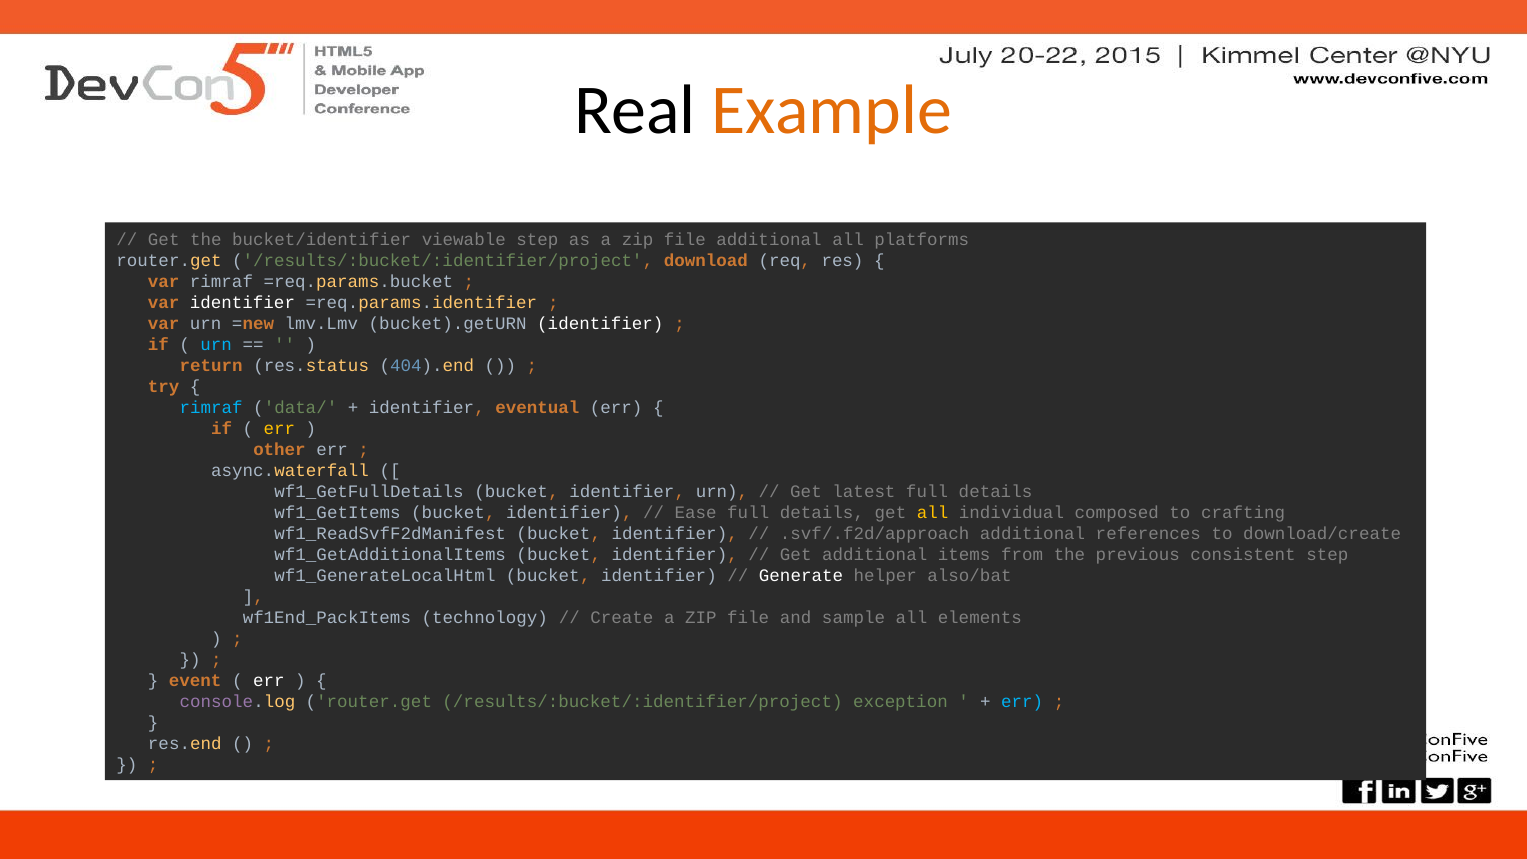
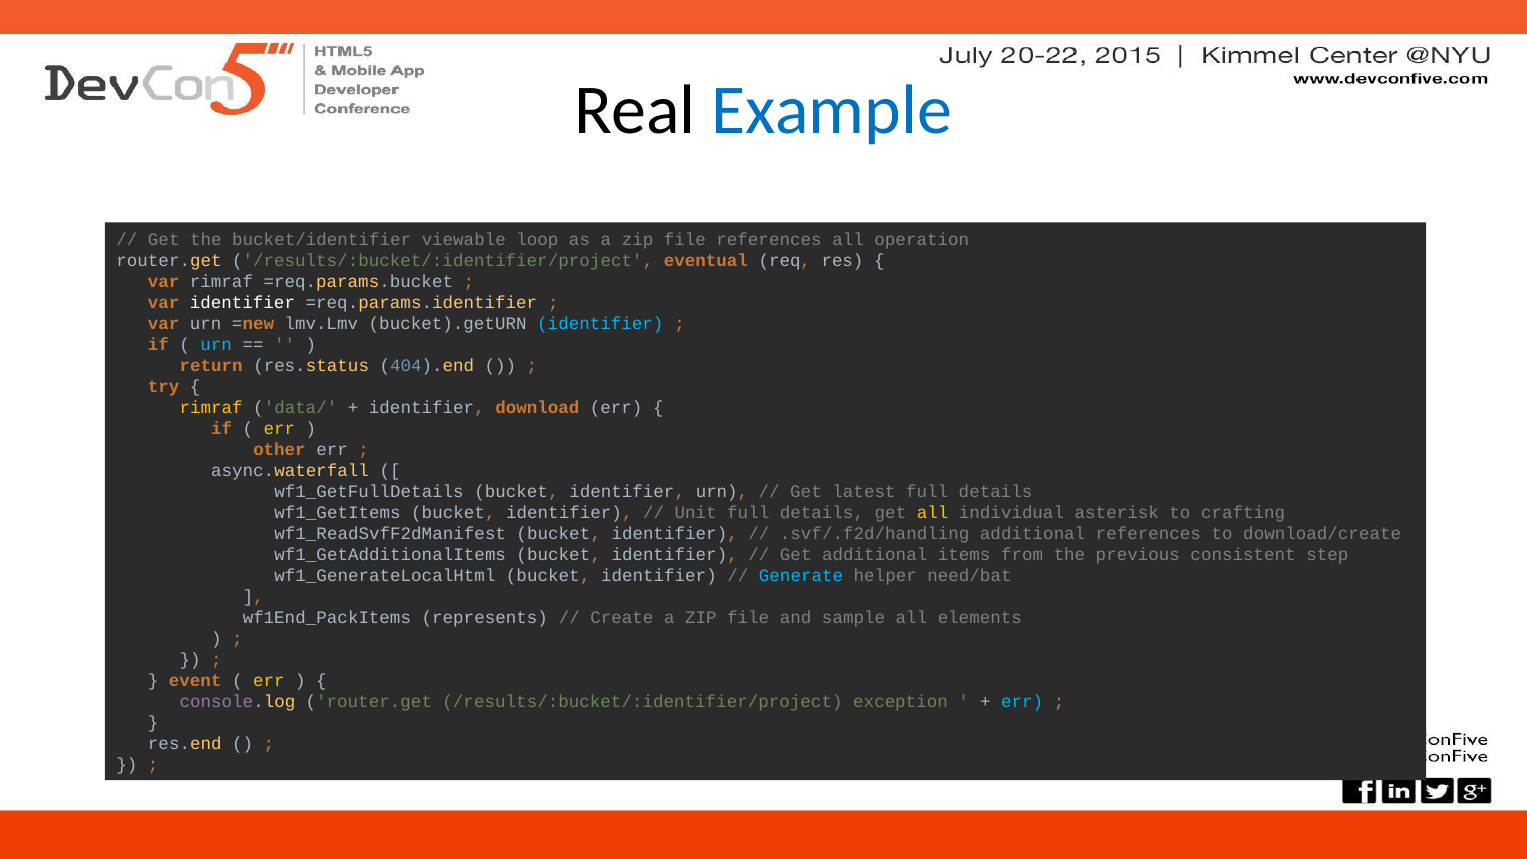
Example colour: orange -> blue (832, 111)
viewable step: step -> loop (537, 240)
file additional: additional -> references (769, 240)
platforms: platforms -> operation (922, 240)
download: download -> eventual (706, 261)
identifier colour: white -> light blue (600, 324)
rimraf colour: light blue -> yellow (211, 408)
eventual: eventual -> download (537, 408)
Ease: Ease -> Unit (696, 513)
composed: composed -> asterisk (1117, 513)
.svf/.f2d/approach: .svf/.f2d/approach -> .svf/.f2d/handling (875, 534)
Generate colour: white -> light blue (801, 576)
also/bat: also/bat -> need/bat (969, 576)
technology: technology -> represents (485, 618)
err colour: white -> yellow (269, 681)
